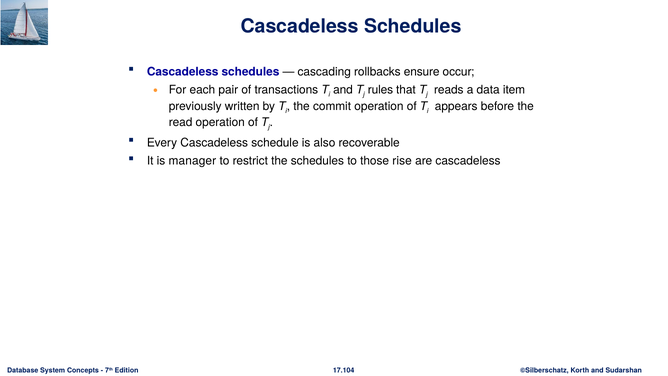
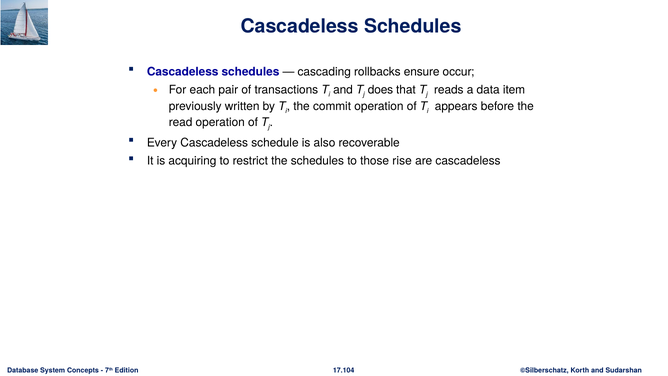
rules: rules -> does (380, 90)
manager: manager -> acquiring (192, 161)
